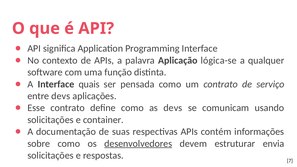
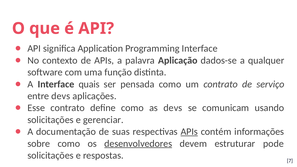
lógica-se: lógica-se -> dados-se (219, 60)
container: container -> gerenciar (103, 120)
APIs underline: none -> present (189, 132)
envia: envia -> pode (273, 144)
